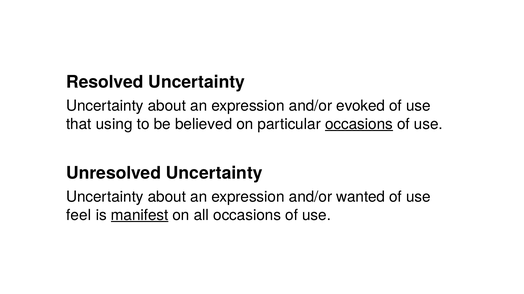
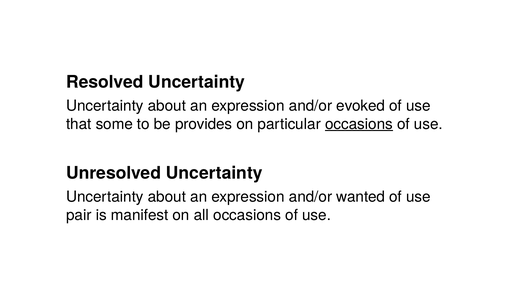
using: using -> some (114, 124)
believed: believed -> provides (204, 124)
feel: feel -> pair (79, 216)
manifest underline: present -> none (140, 216)
